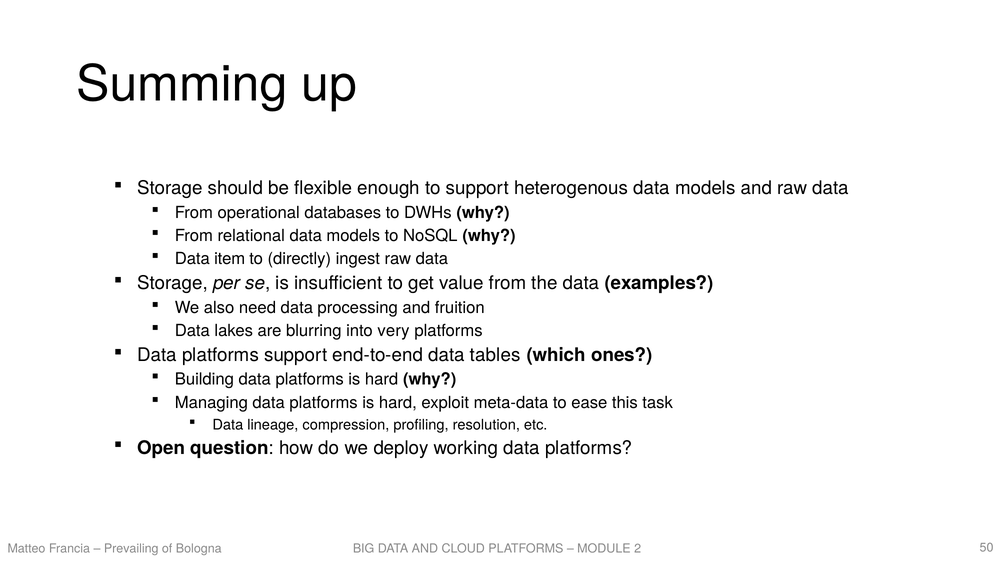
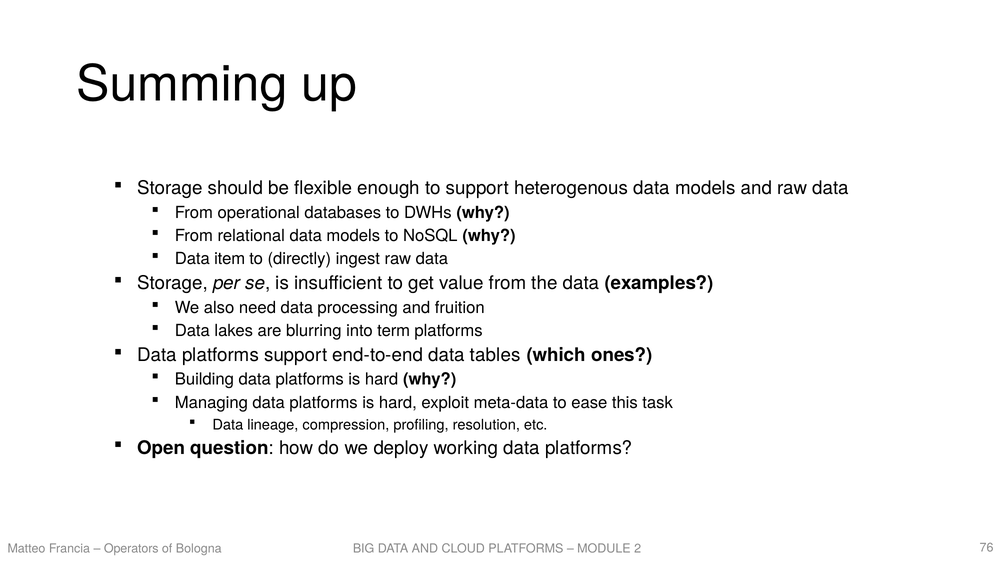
very: very -> term (394, 331)
Prevailing: Prevailing -> Operators (131, 549)
50: 50 -> 76 (987, 547)
